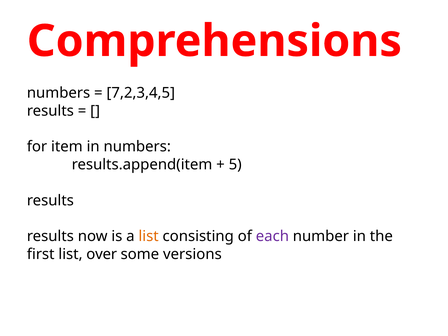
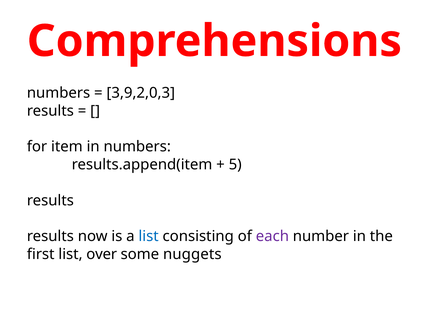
7,2,3,4,5: 7,2,3,4,5 -> 3,9,2,0,3 (141, 93)
list colour: orange -> blue (149, 236)
versions: versions -> nuggets (192, 254)
